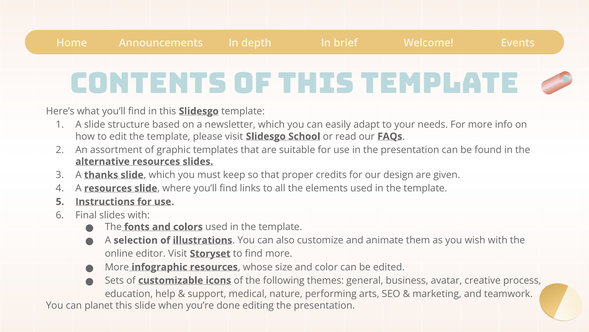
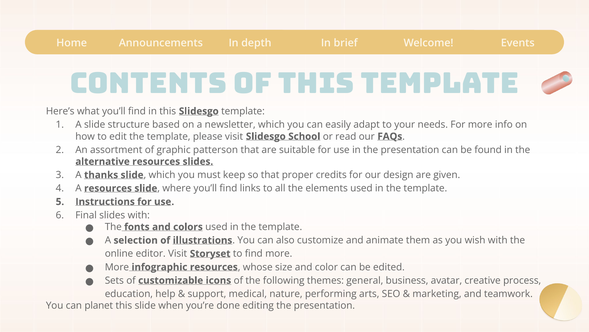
templates: templates -> patterson (216, 150)
